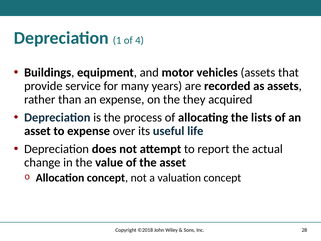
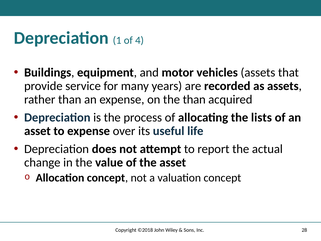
the they: they -> than (194, 99)
